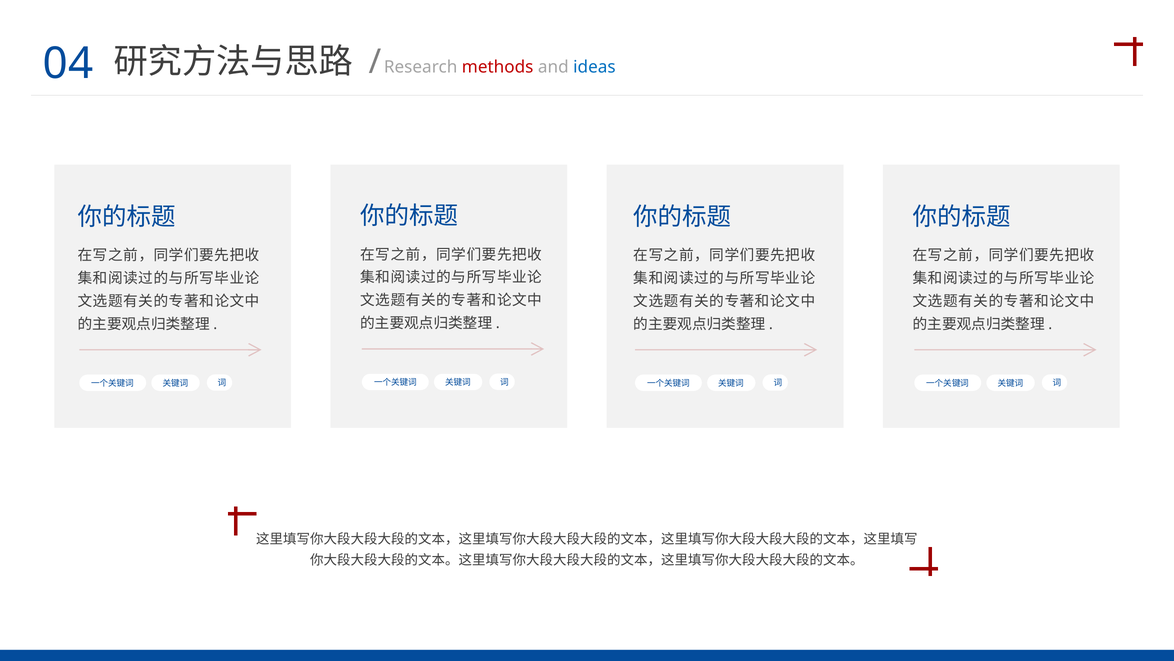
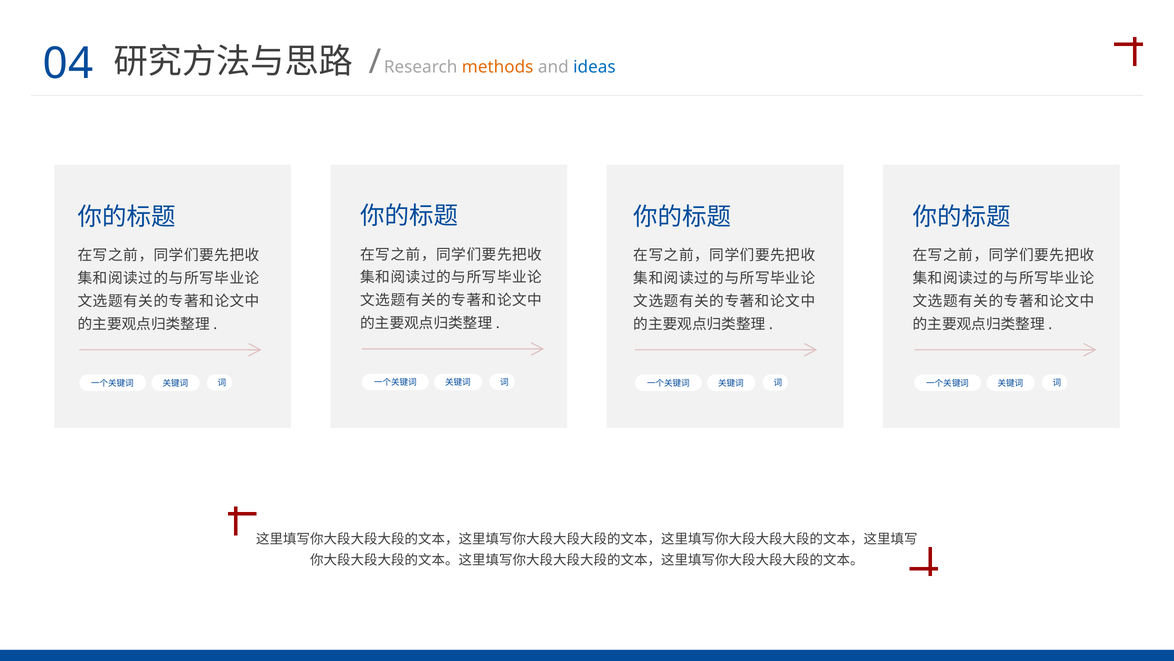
methods colour: red -> orange (498, 67)
